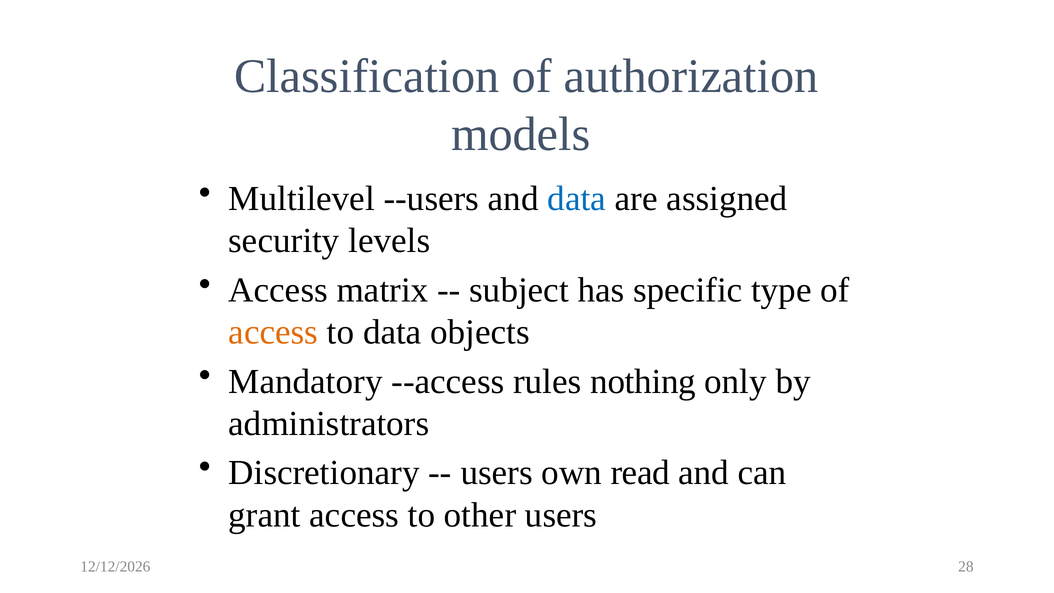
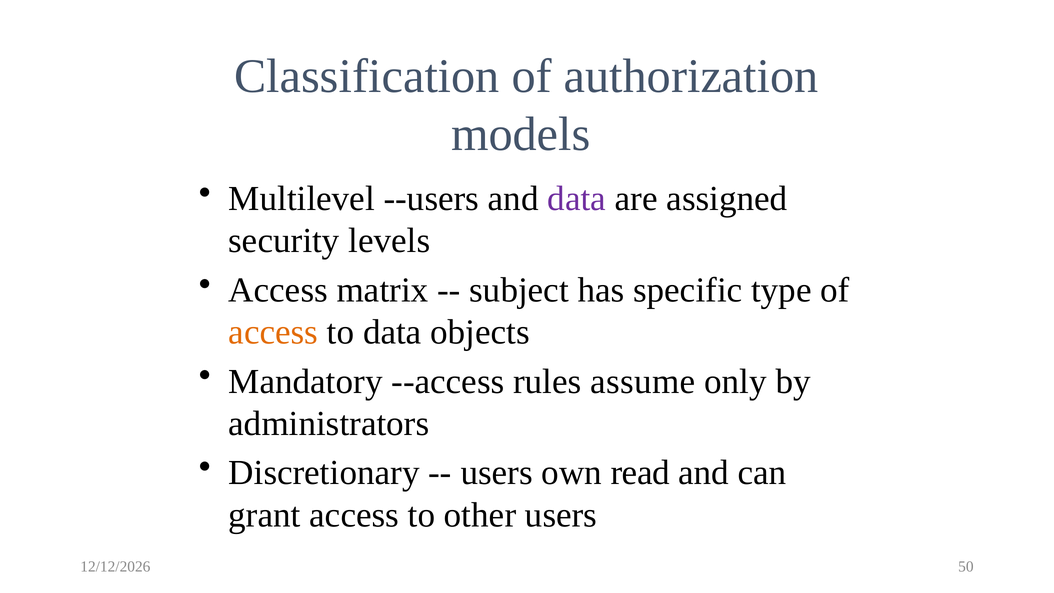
data colour: blue -> purple (577, 199)
nothing: nothing -> assume (643, 381)
28: 28 -> 50 (966, 566)
